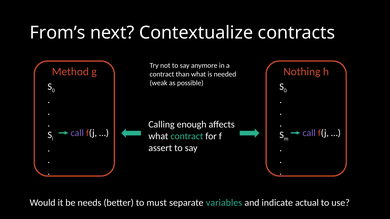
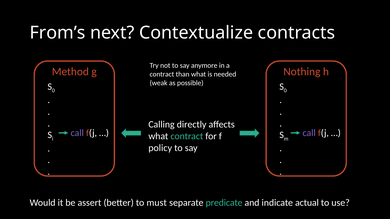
enough: enough -> directly (192, 125)
assert: assert -> policy (160, 148)
needs: needs -> assert (89, 203)
variables: variables -> predicate (224, 203)
